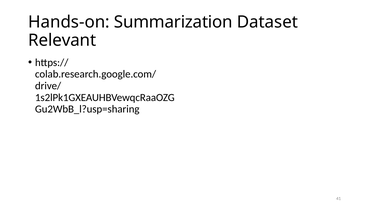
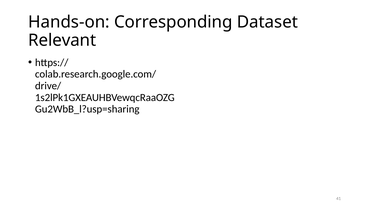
Summarization: Summarization -> Corresponding (173, 22)
